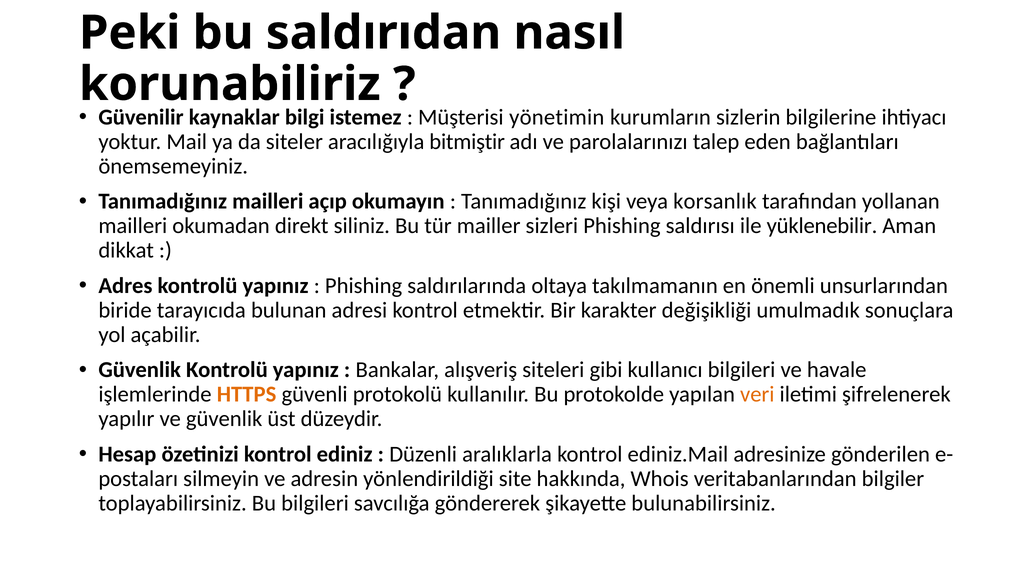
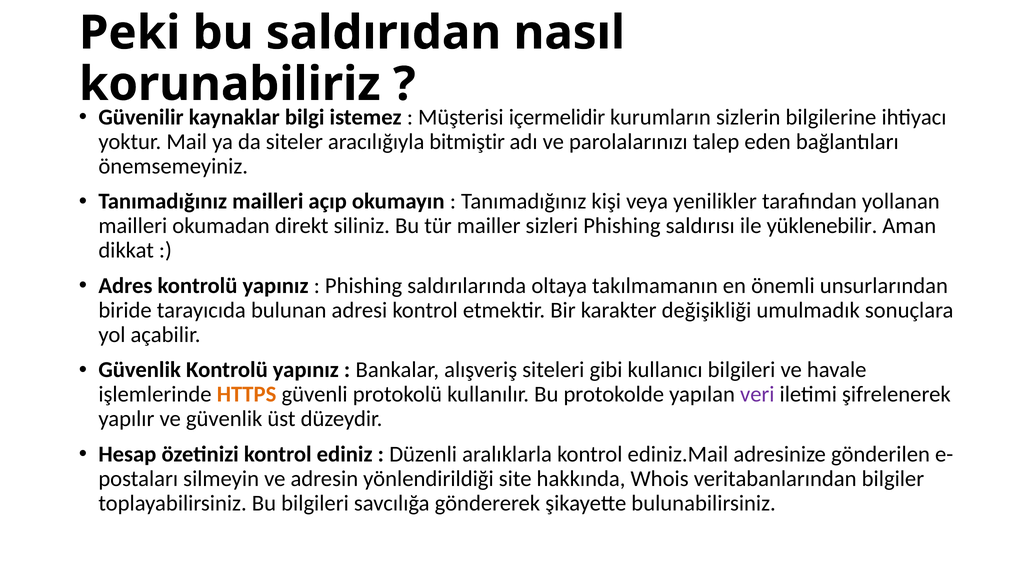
yönetimin: yönetimin -> içermelidir (557, 117)
korsanlık: korsanlık -> yenilikler (715, 201)
veri colour: orange -> purple (757, 394)
